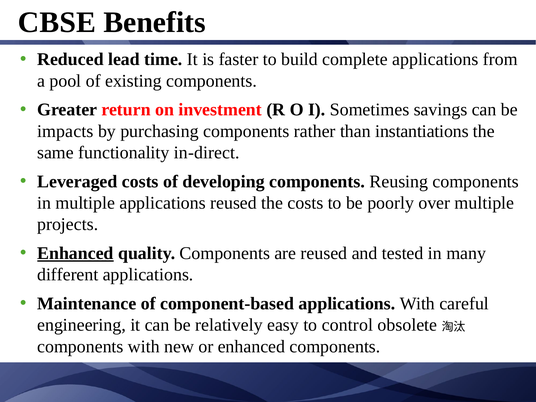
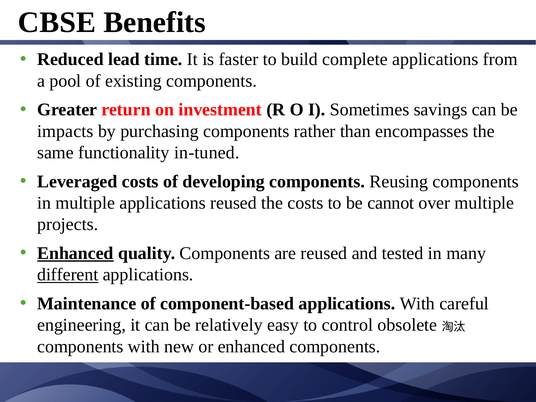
instantiations: instantiations -> encompasses (422, 131)
in-direct: in-direct -> in-tuned (207, 153)
poorly: poorly -> cannot (391, 203)
different underline: none -> present (68, 275)
